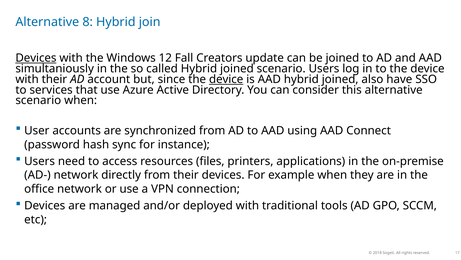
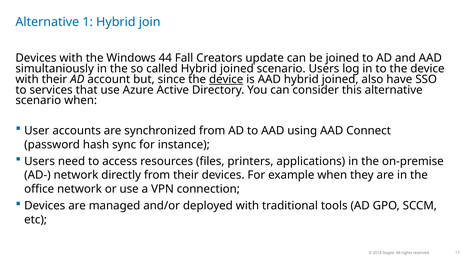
8: 8 -> 1 (88, 22)
Devices underline: present -> none (36, 58)
12: 12 -> 44 (165, 58)
